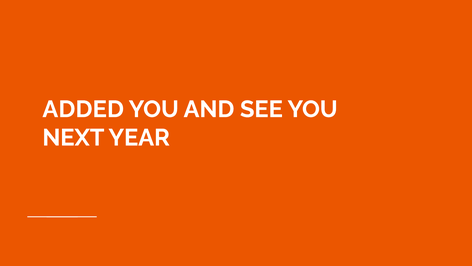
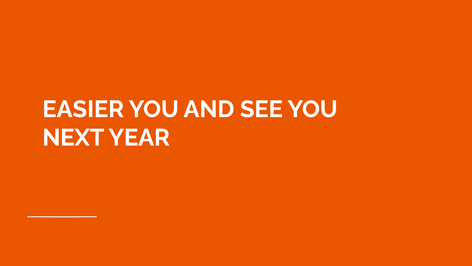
ADDED: ADDED -> EASIER (83, 109)
